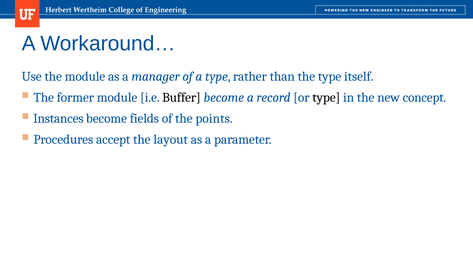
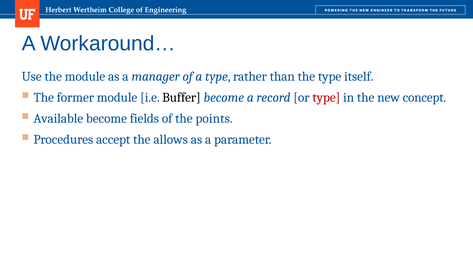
type colour: black -> red (326, 97)
Instances: Instances -> Available (58, 118)
layout: layout -> allows (171, 139)
